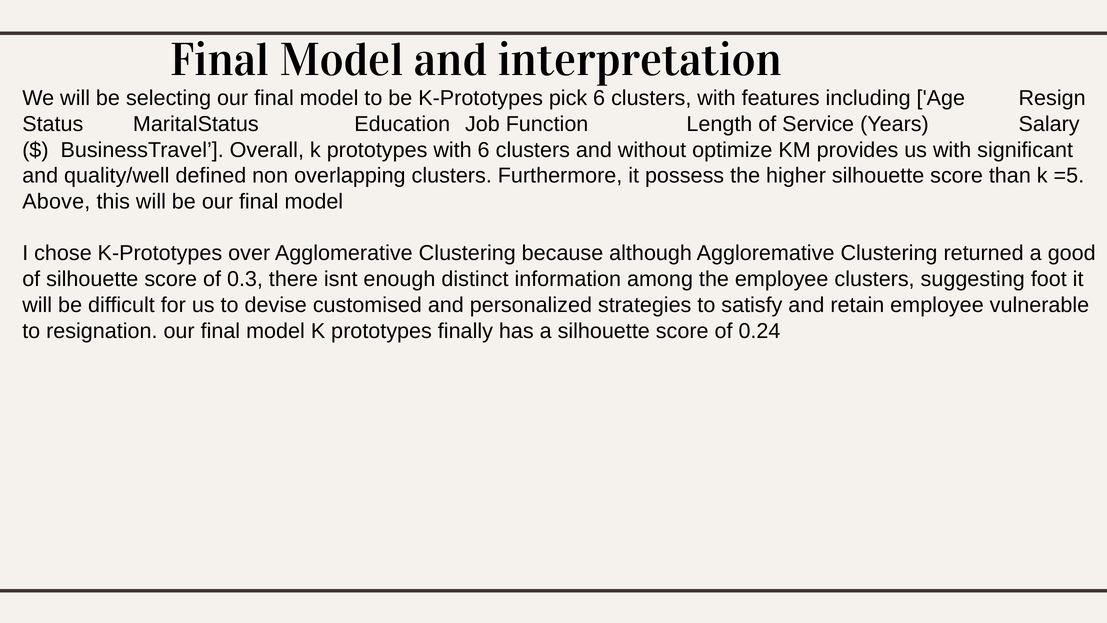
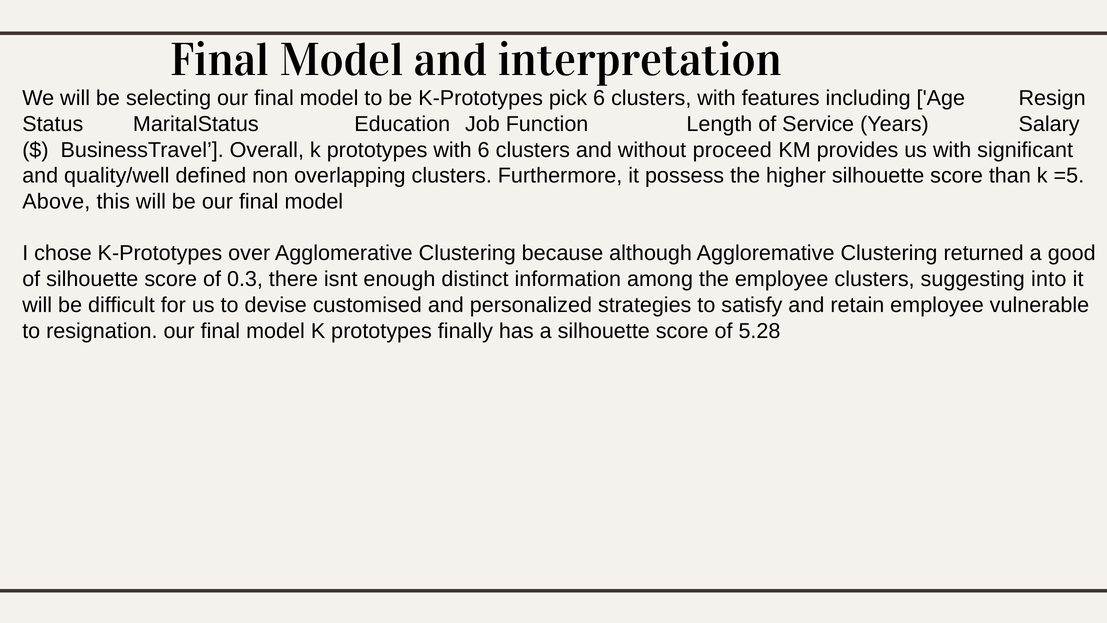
optimize: optimize -> proceed (732, 150)
foot: foot -> into (1049, 279)
0.24: 0.24 -> 5.28 (759, 331)
